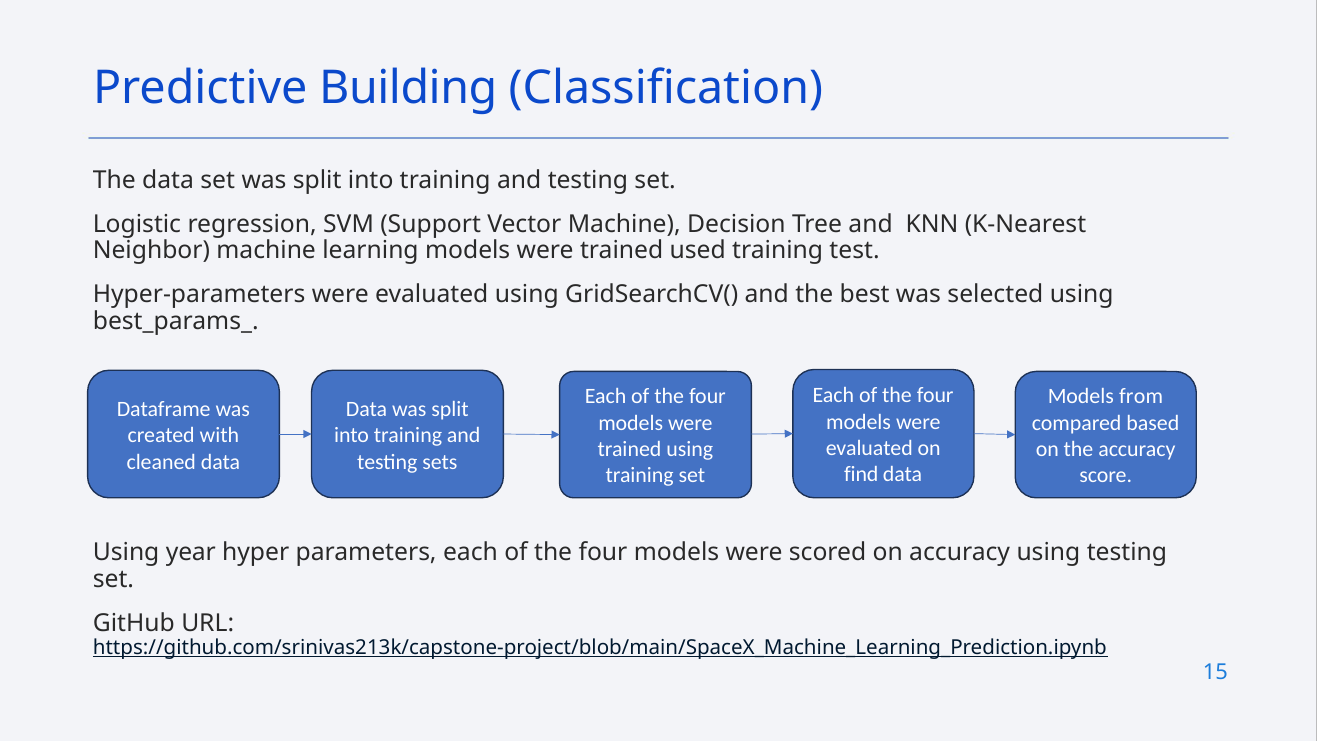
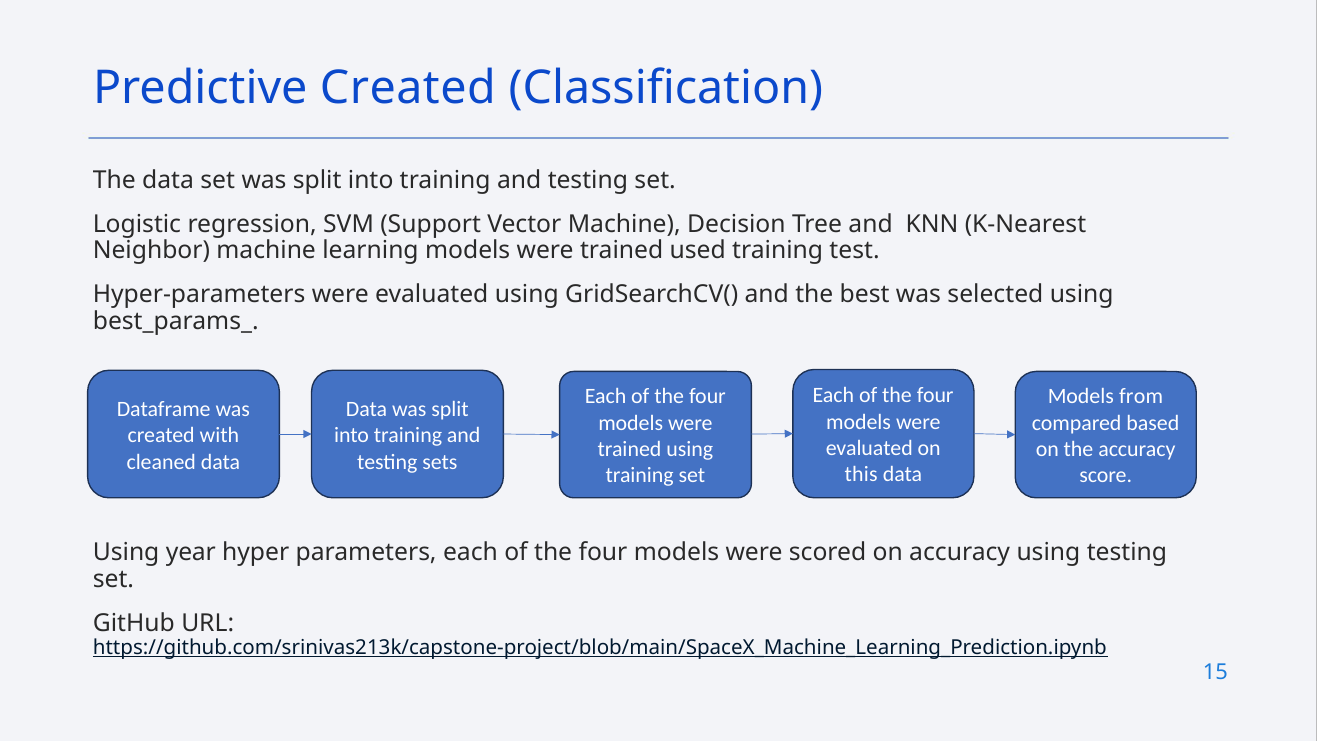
Predictive Building: Building -> Created (408, 88)
find: find -> this (861, 474)
